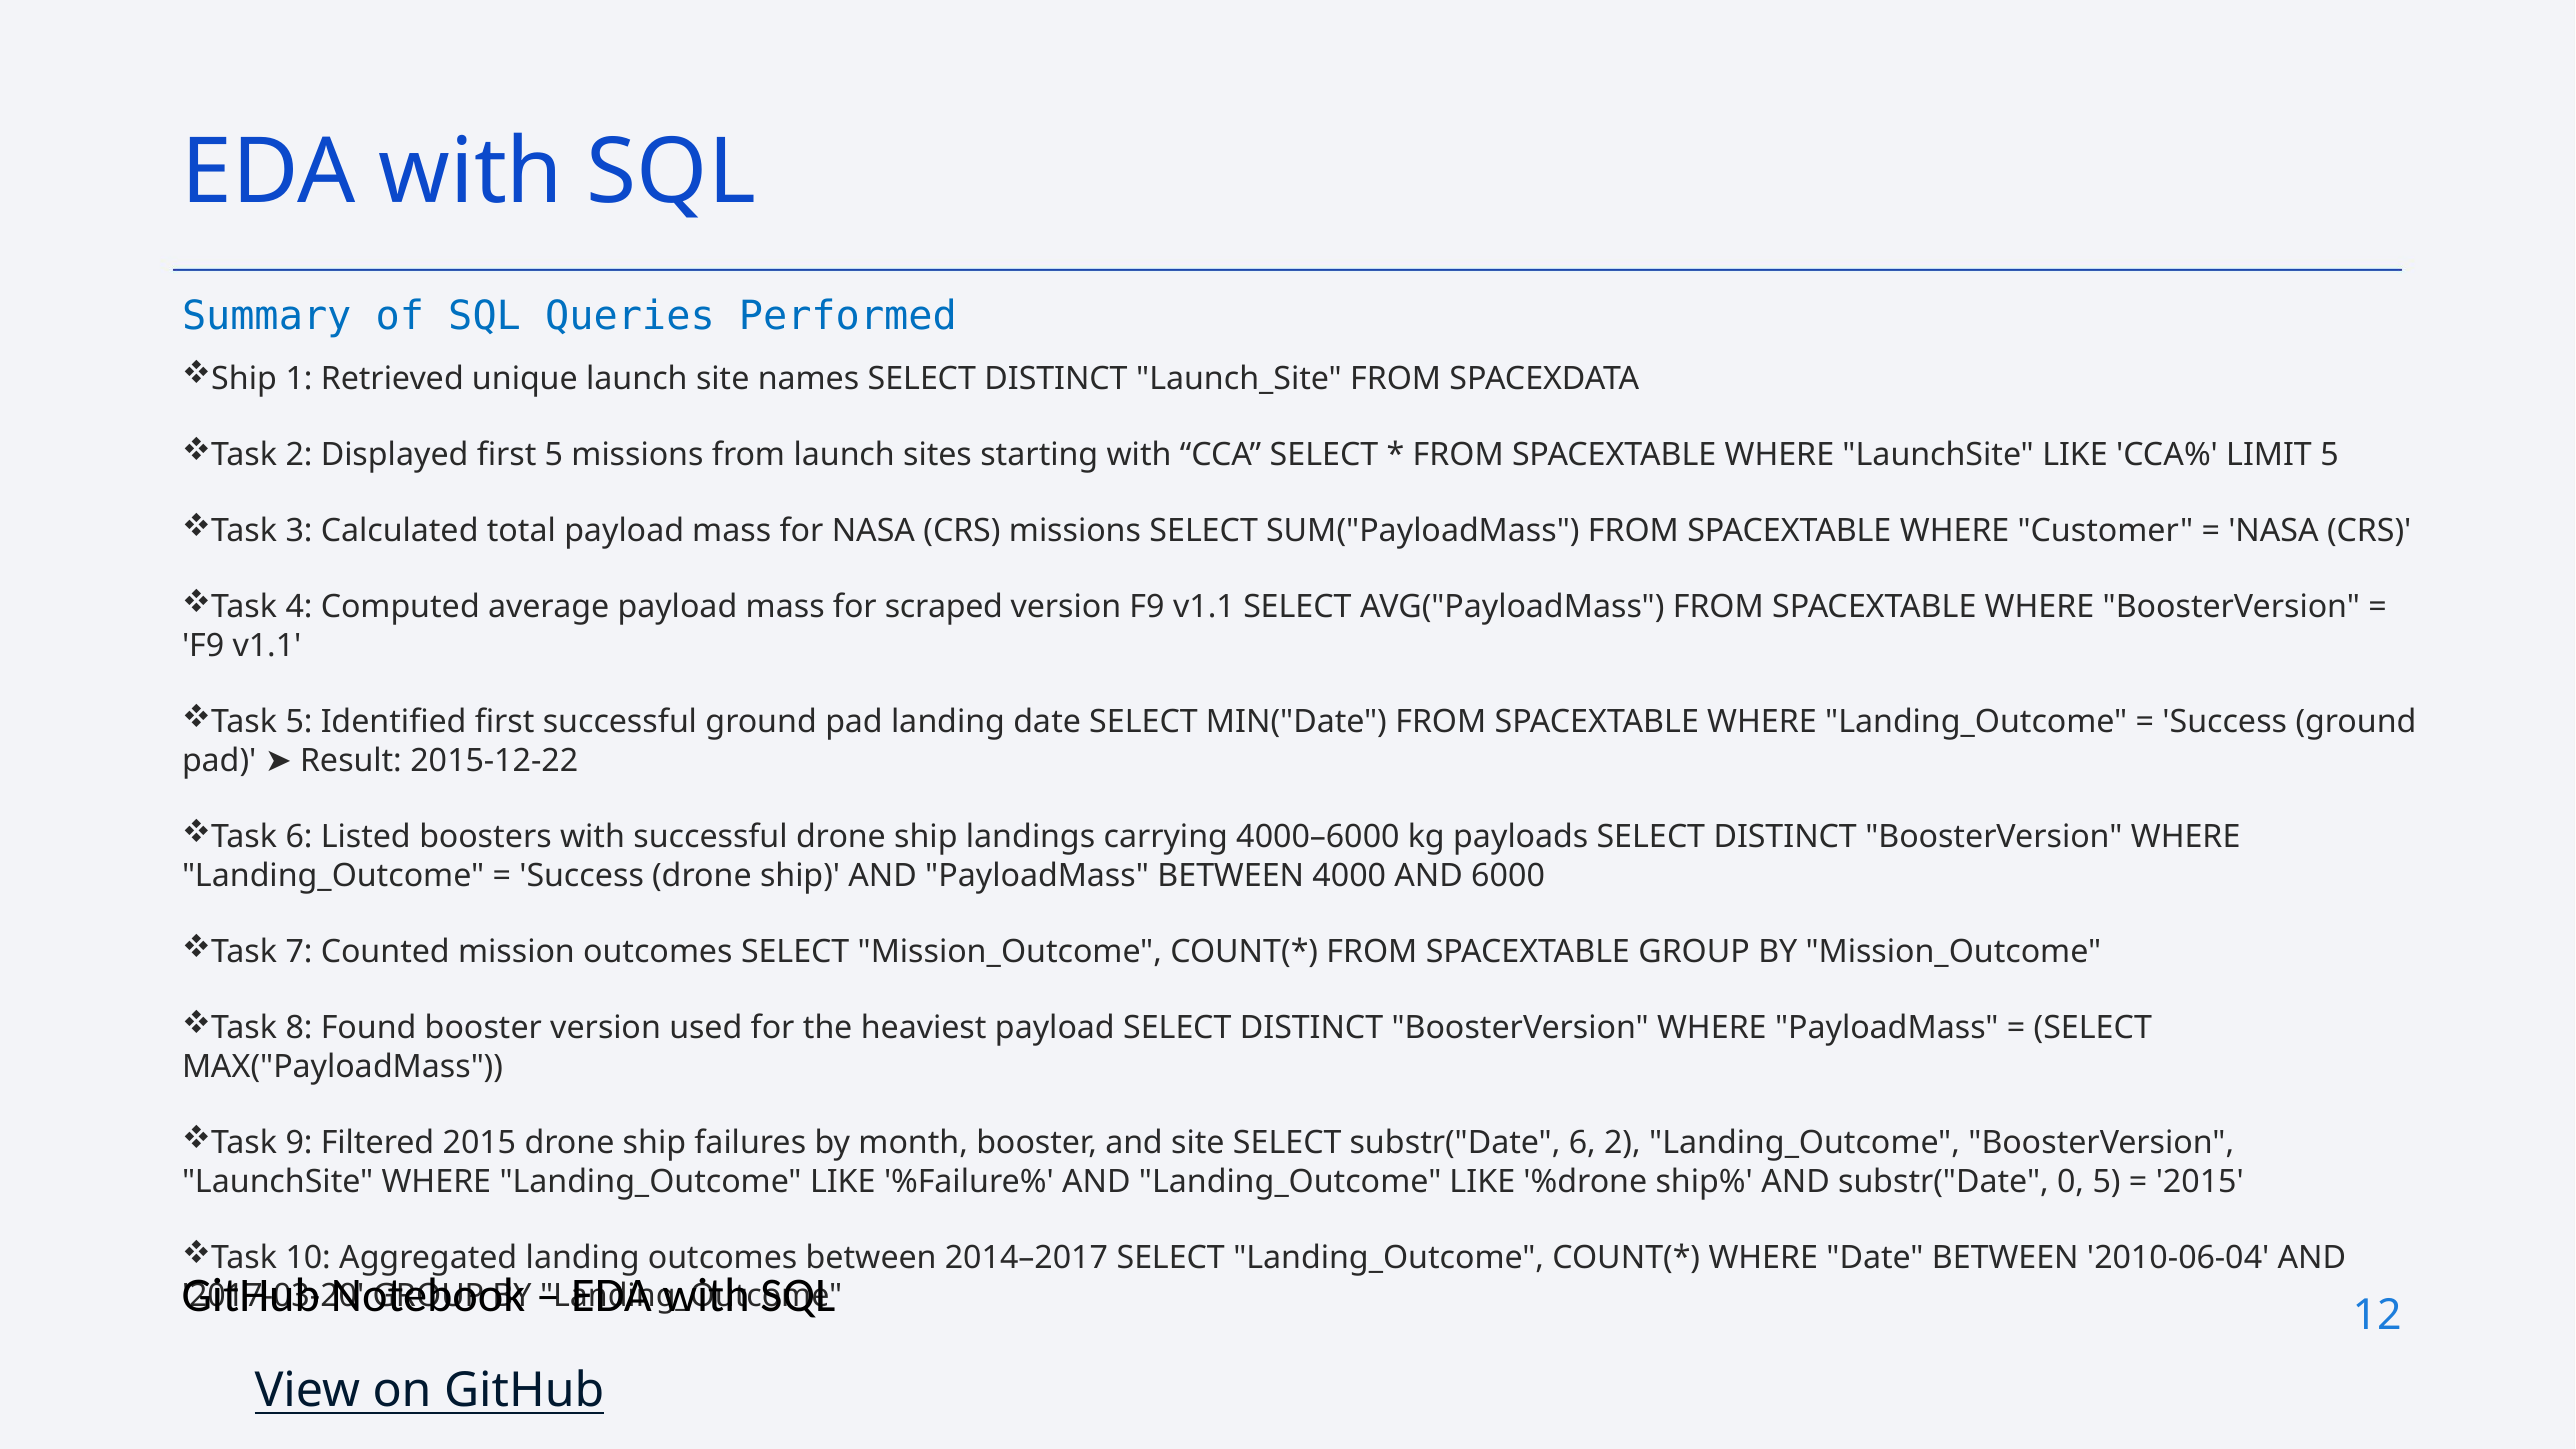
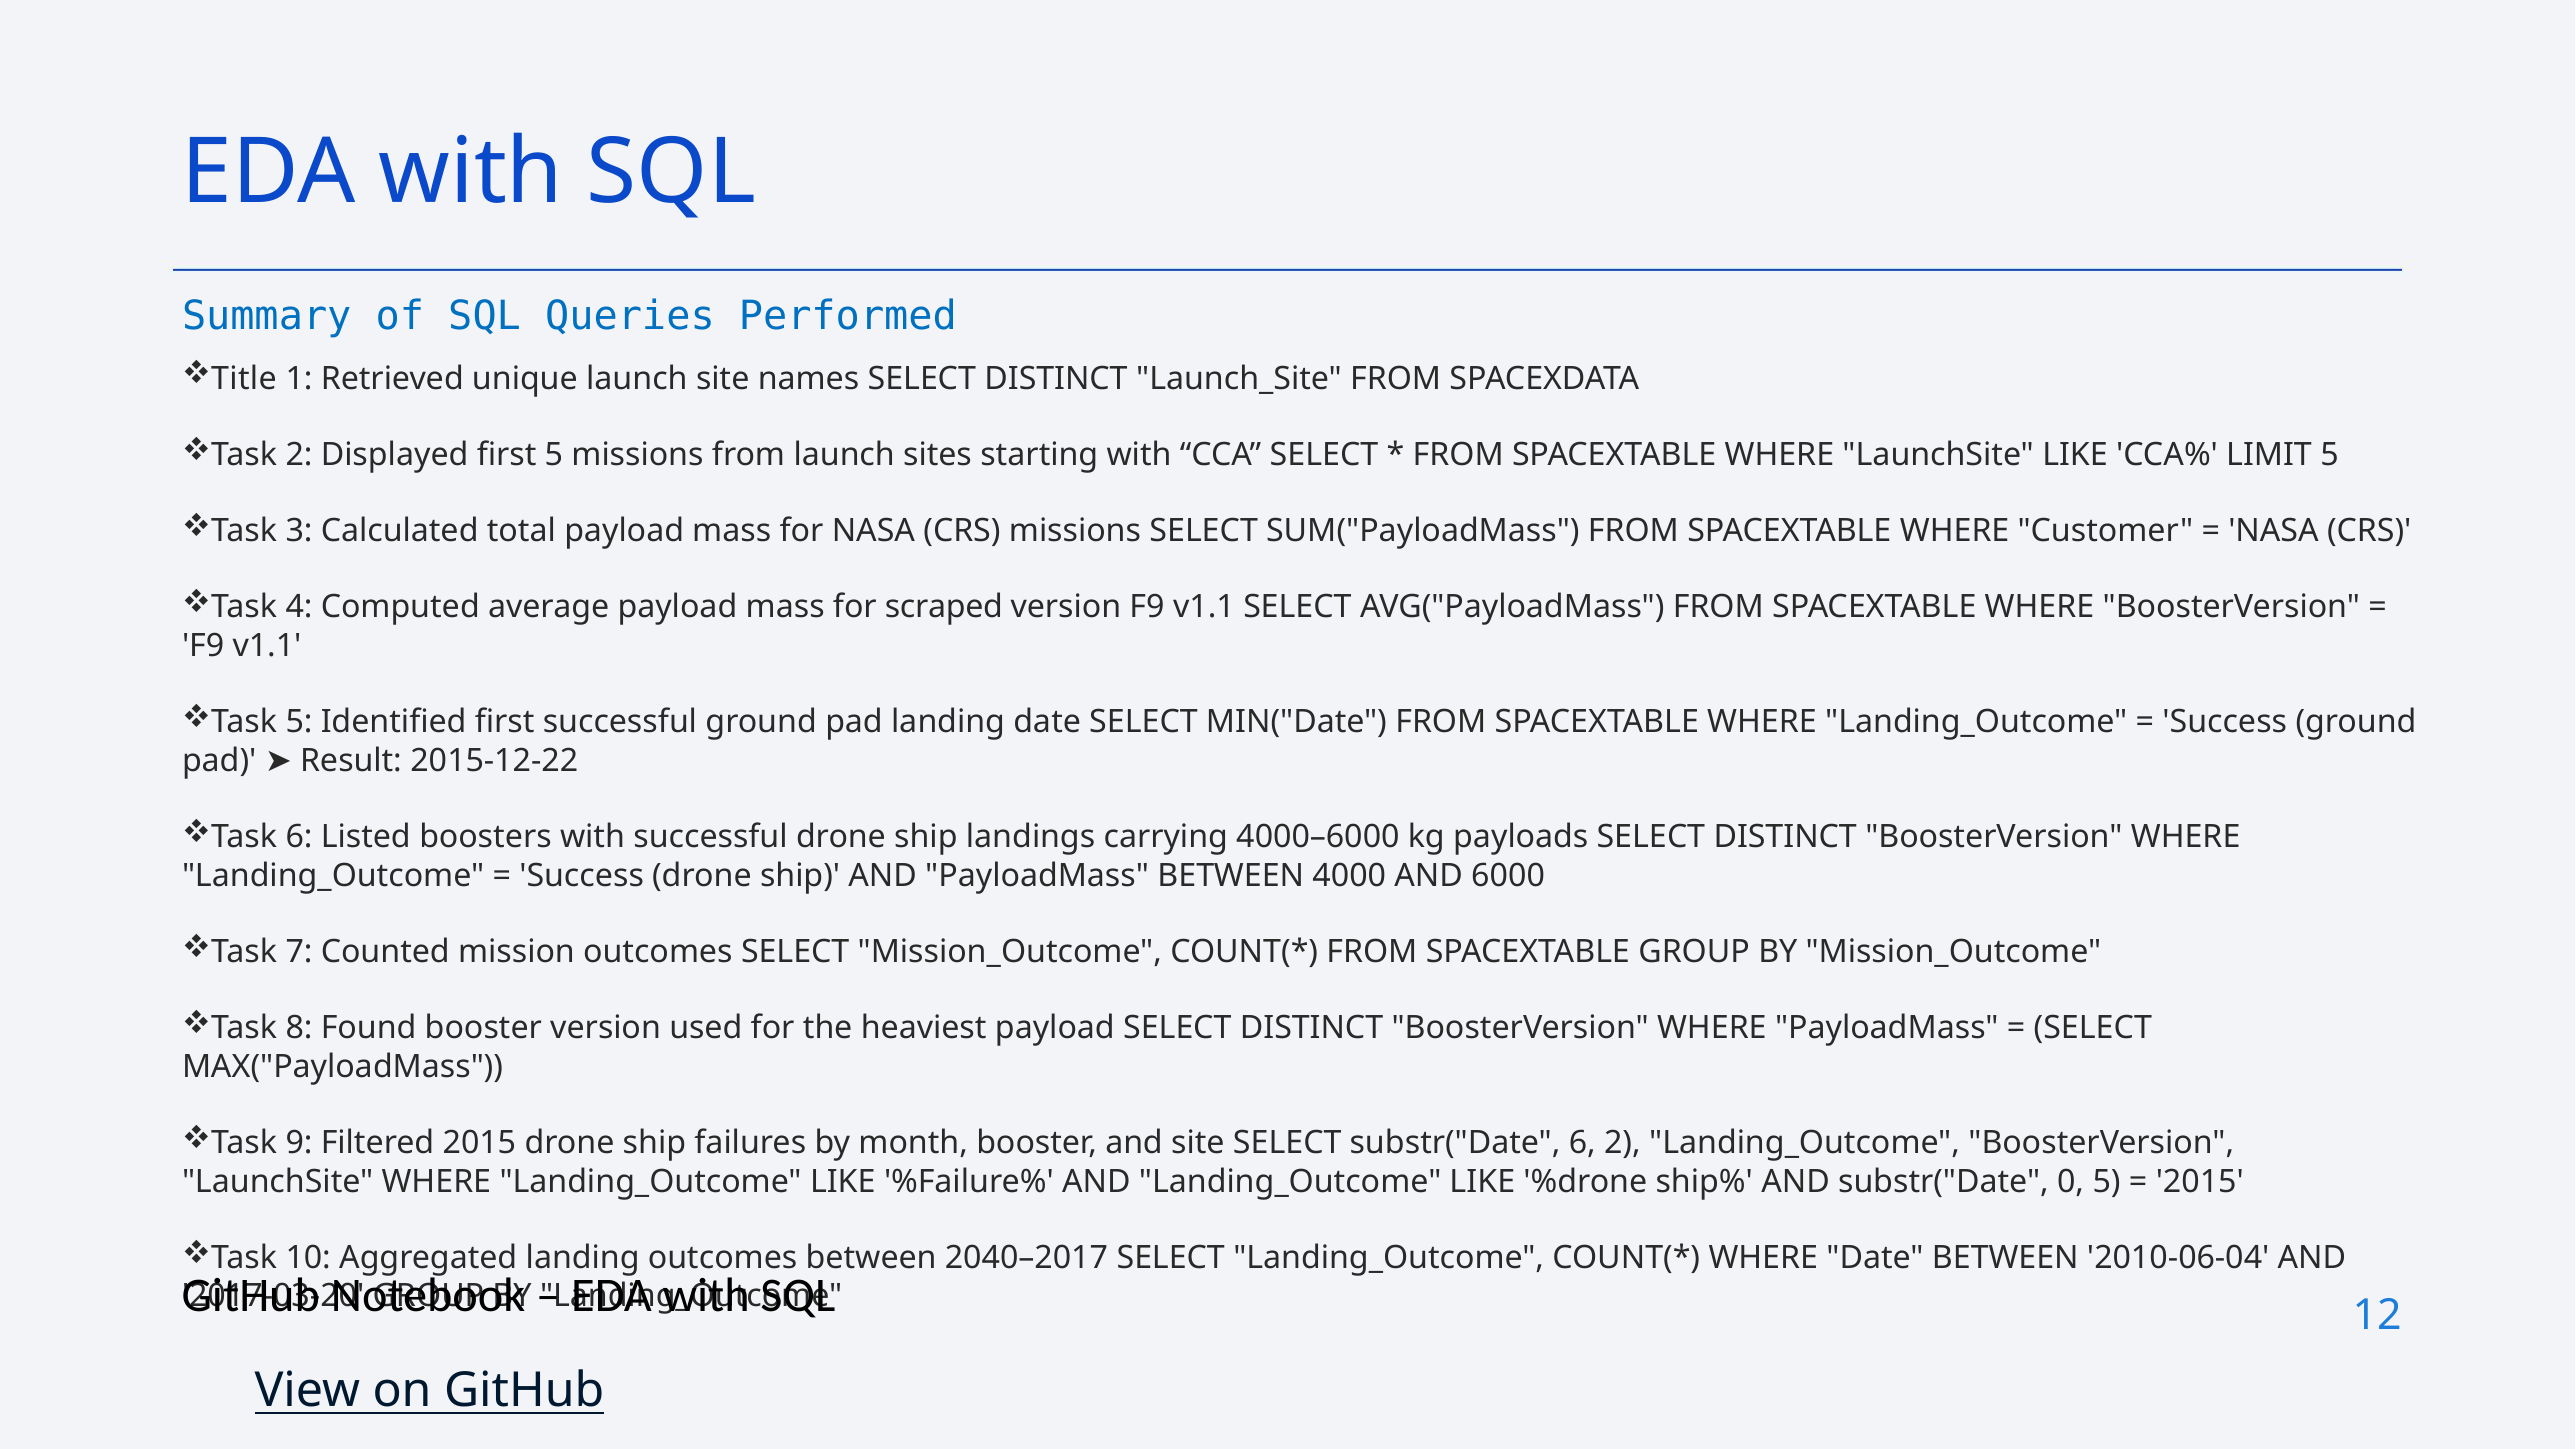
Ship: Ship -> Title (244, 379)
2014–2017: 2014–2017 -> 2040–2017 (1026, 1258)
